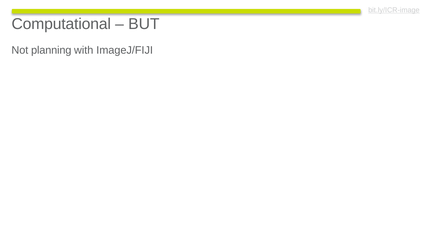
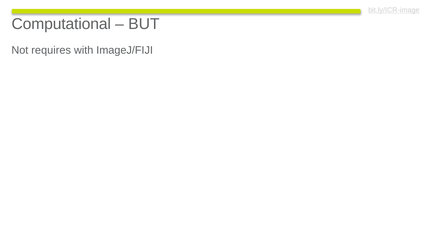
planning: planning -> requires (51, 50)
